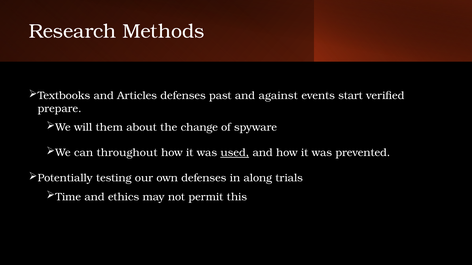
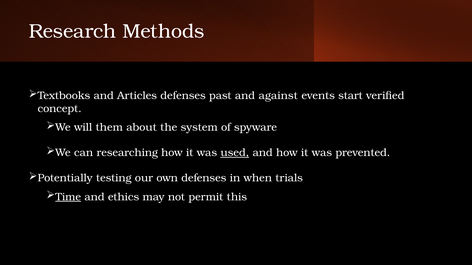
prepare: prepare -> concept (60, 109)
change: change -> system (199, 128)
throughout: throughout -> researching (127, 153)
along: along -> when (258, 178)
Time underline: none -> present (68, 197)
